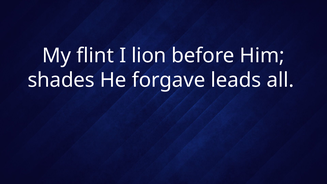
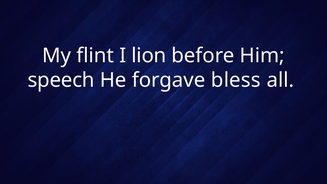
shades: shades -> speech (61, 80)
leads: leads -> bless (236, 80)
